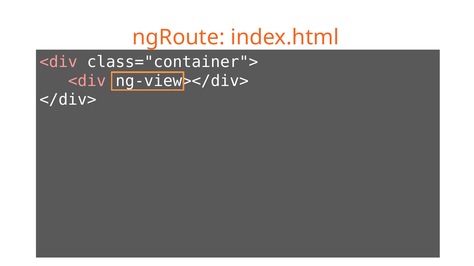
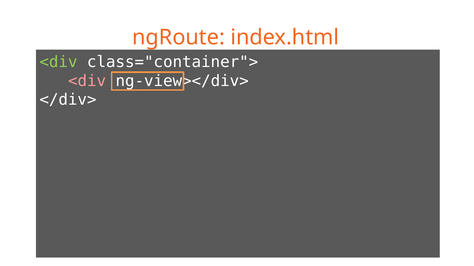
<div colour: pink -> light green (58, 62)
